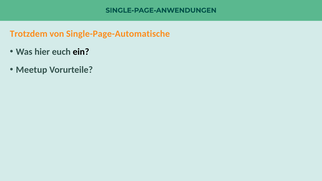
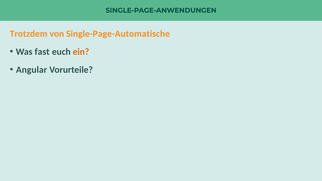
hier: hier -> fast (42, 52)
ein colour: black -> orange (81, 52)
Meetup: Meetup -> Angular (32, 70)
